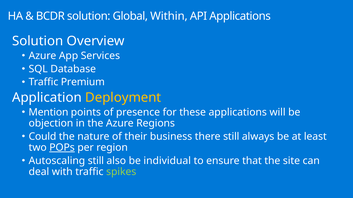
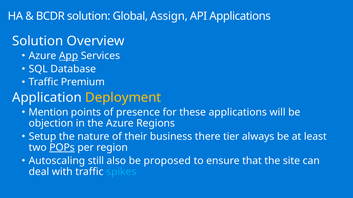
Within: Within -> Assign (169, 16)
App underline: none -> present (69, 56)
Could: Could -> Setup (42, 137)
there still: still -> tier (231, 137)
individual: individual -> proposed (167, 161)
spikes colour: light green -> light blue (121, 172)
